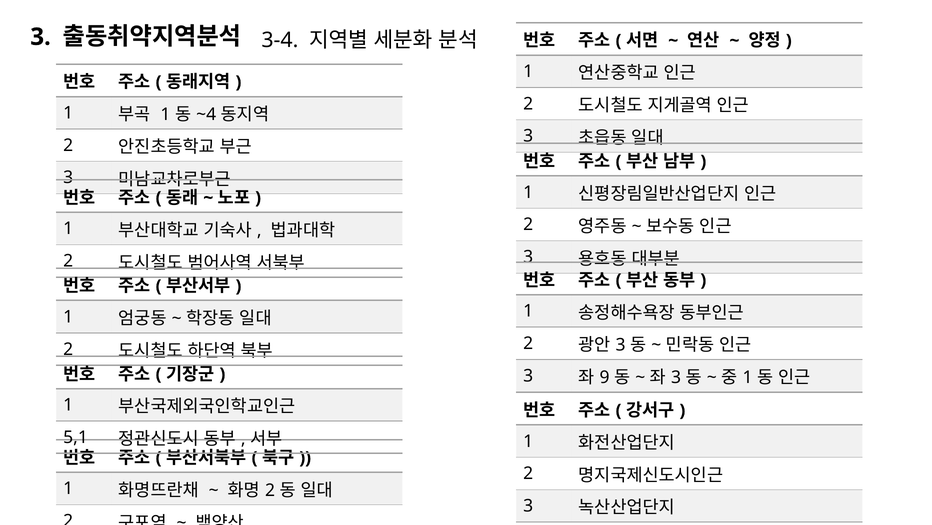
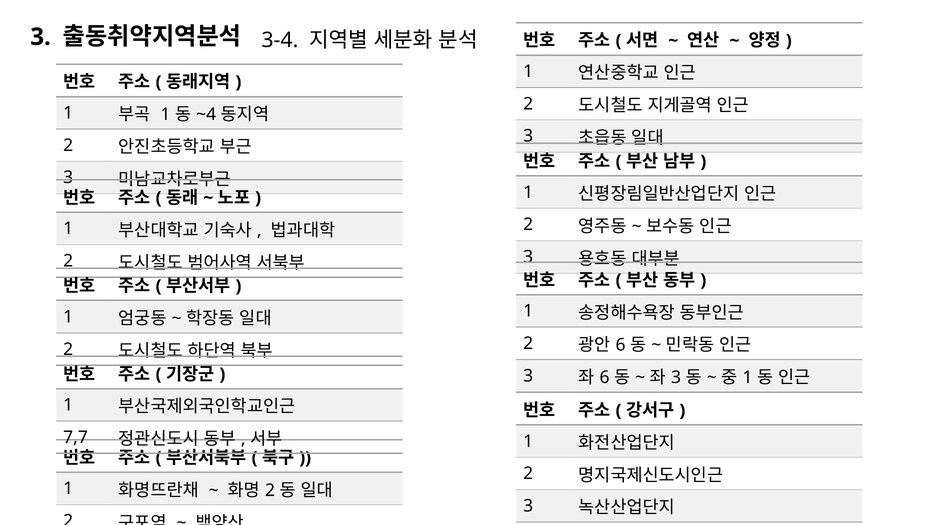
3: 3 -> 6 (621, 345)
9: 9 -> 6 (605, 377)
5,1: 5,1 -> 7,7 (76, 437)
